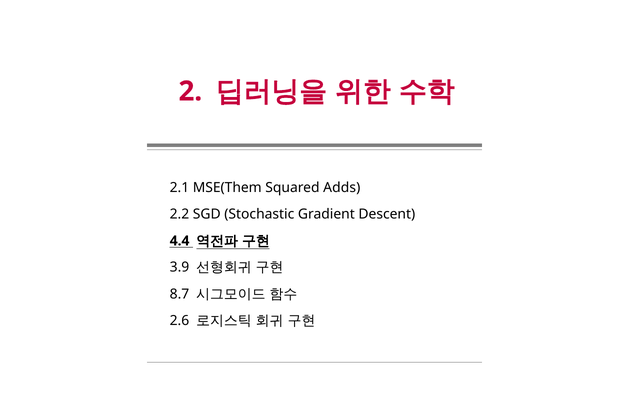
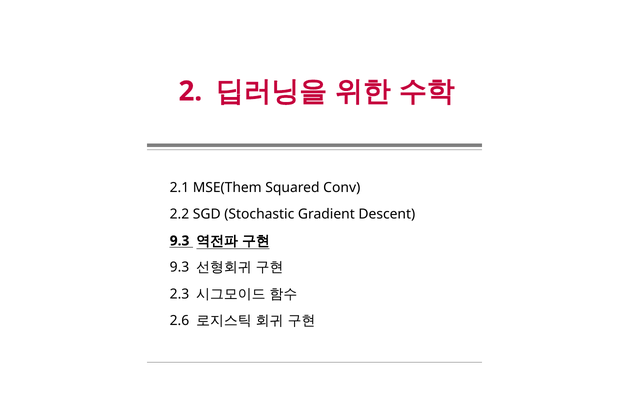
Adds: Adds -> Conv (342, 187)
4.4: 4.4 -> 9.3 (180, 240)
3.9: 3.9 -> 9.3 (179, 267)
8.7: 8.7 -> 2.3 (179, 294)
